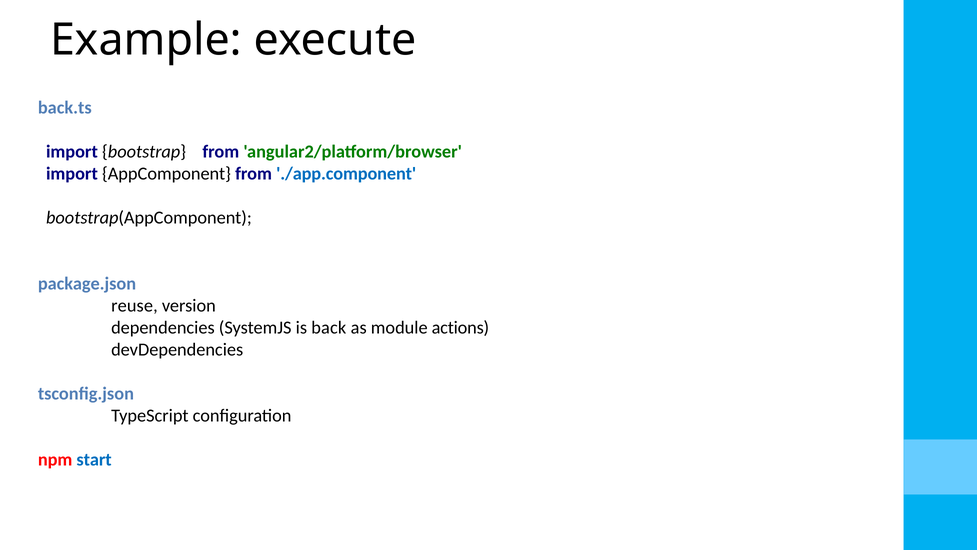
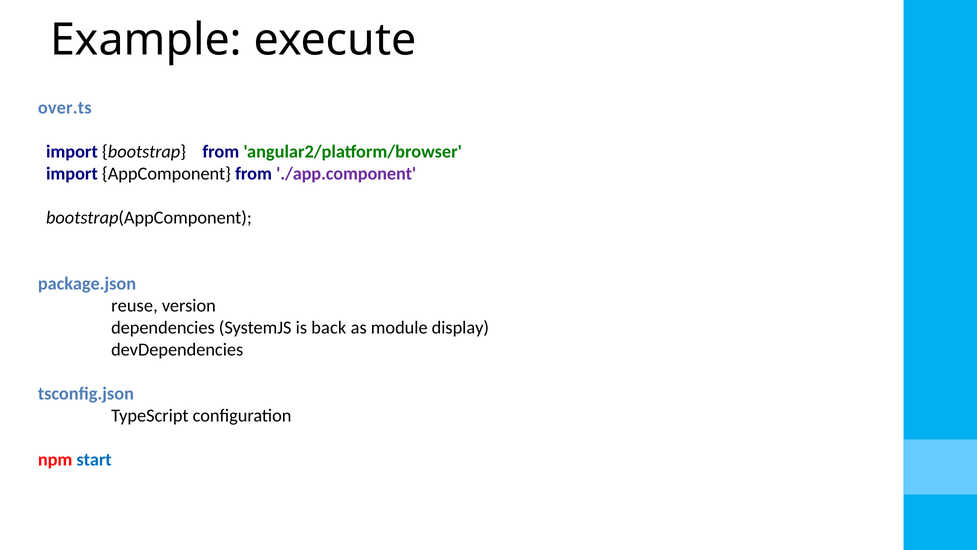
back.ts: back.ts -> over.ts (65, 107)
./app.component colour: blue -> purple (346, 173)
actions: actions -> display (460, 327)
